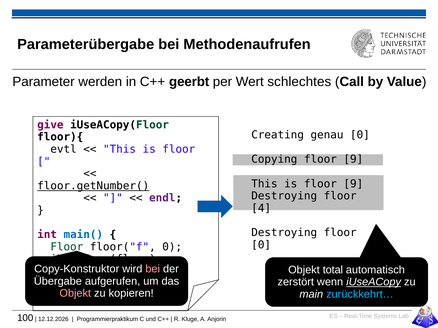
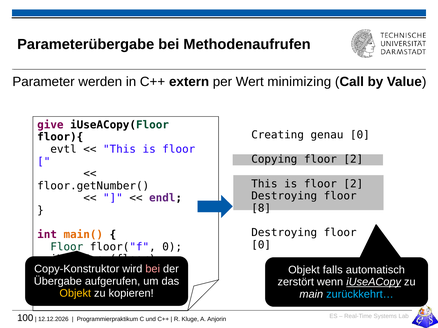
geerbt: geerbt -> extern (189, 82)
schlechtes: schlechtes -> minimizing (299, 82)
Copying floor 9: 9 -> 2 (353, 160)
is floor 9: 9 -> 2 (353, 184)
floor.getNumber( underline: present -> none (93, 186)
4: 4 -> 8 (261, 208)
main( colour: blue -> orange (83, 235)
total: total -> falls (333, 270)
Objekt colour: pink -> yellow (75, 294)
